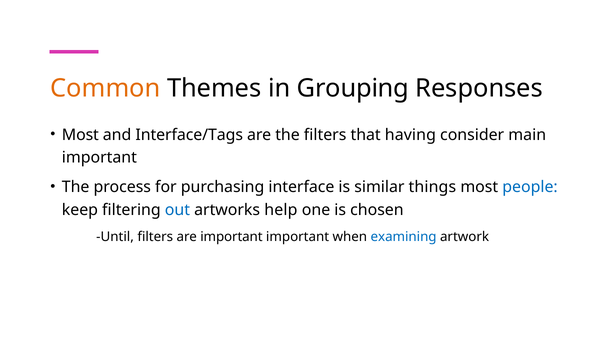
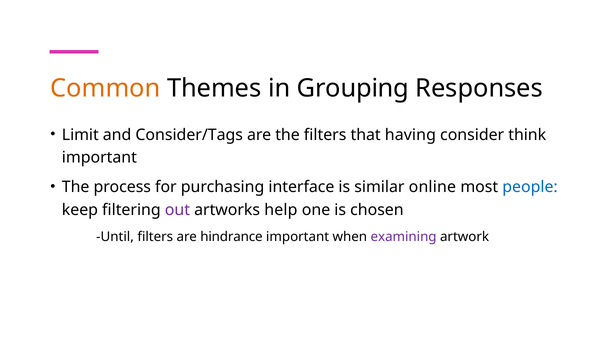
Most: Most -> Limit (80, 135)
Interface/Tags: Interface/Tags -> Consider/Tags (189, 135)
main: main -> think (527, 135)
things: things -> online (432, 187)
out colour: blue -> purple (177, 210)
are important: important -> hindrance (231, 237)
examining colour: blue -> purple (404, 237)
